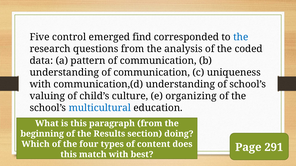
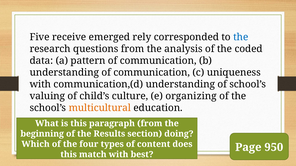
control: control -> receive (69, 37)
find: find -> rely (142, 37)
multicultural colour: blue -> orange (100, 108)
291: 291 -> 950 (274, 148)
